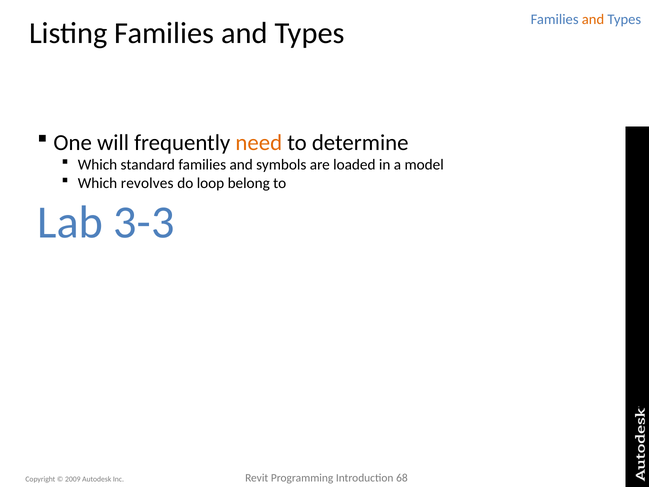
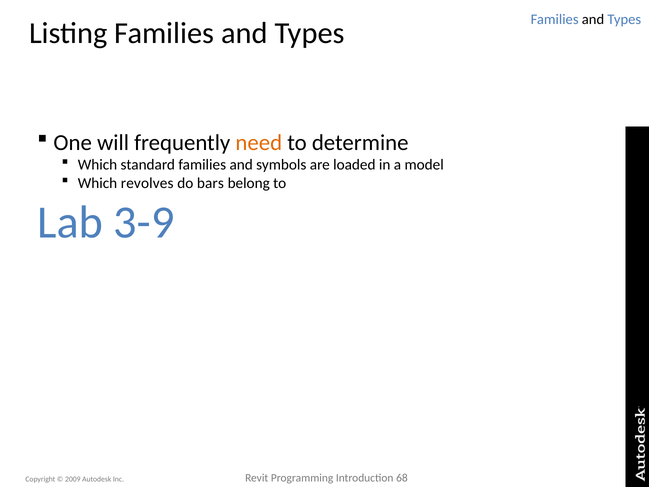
and colour: orange -> black (593, 19)
loop: loop -> bars (210, 183)
3-3: 3-3 -> 3-9 (144, 222)
